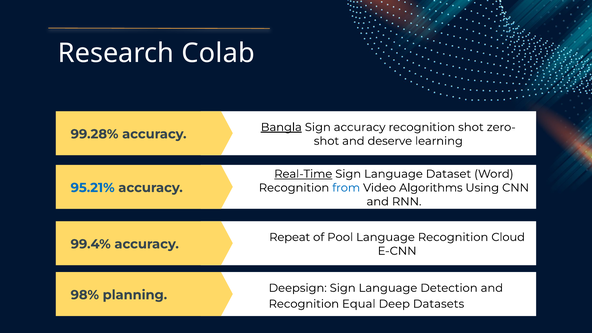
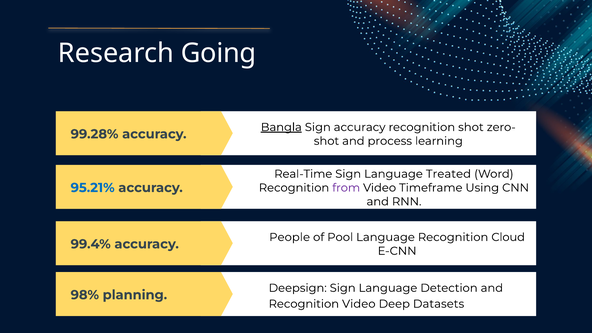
Colab: Colab -> Going (219, 53)
and deserve: deserve -> process (390, 141)
Real-Time underline: present -> none (303, 174)
Dataset: Dataset -> Treated (448, 174)
from colour: blue -> purple (346, 188)
Algorithms: Algorithms -> Timeframe (431, 188)
Repeat: Repeat -> People (290, 237)
Equal: Equal -> Video (359, 304)
